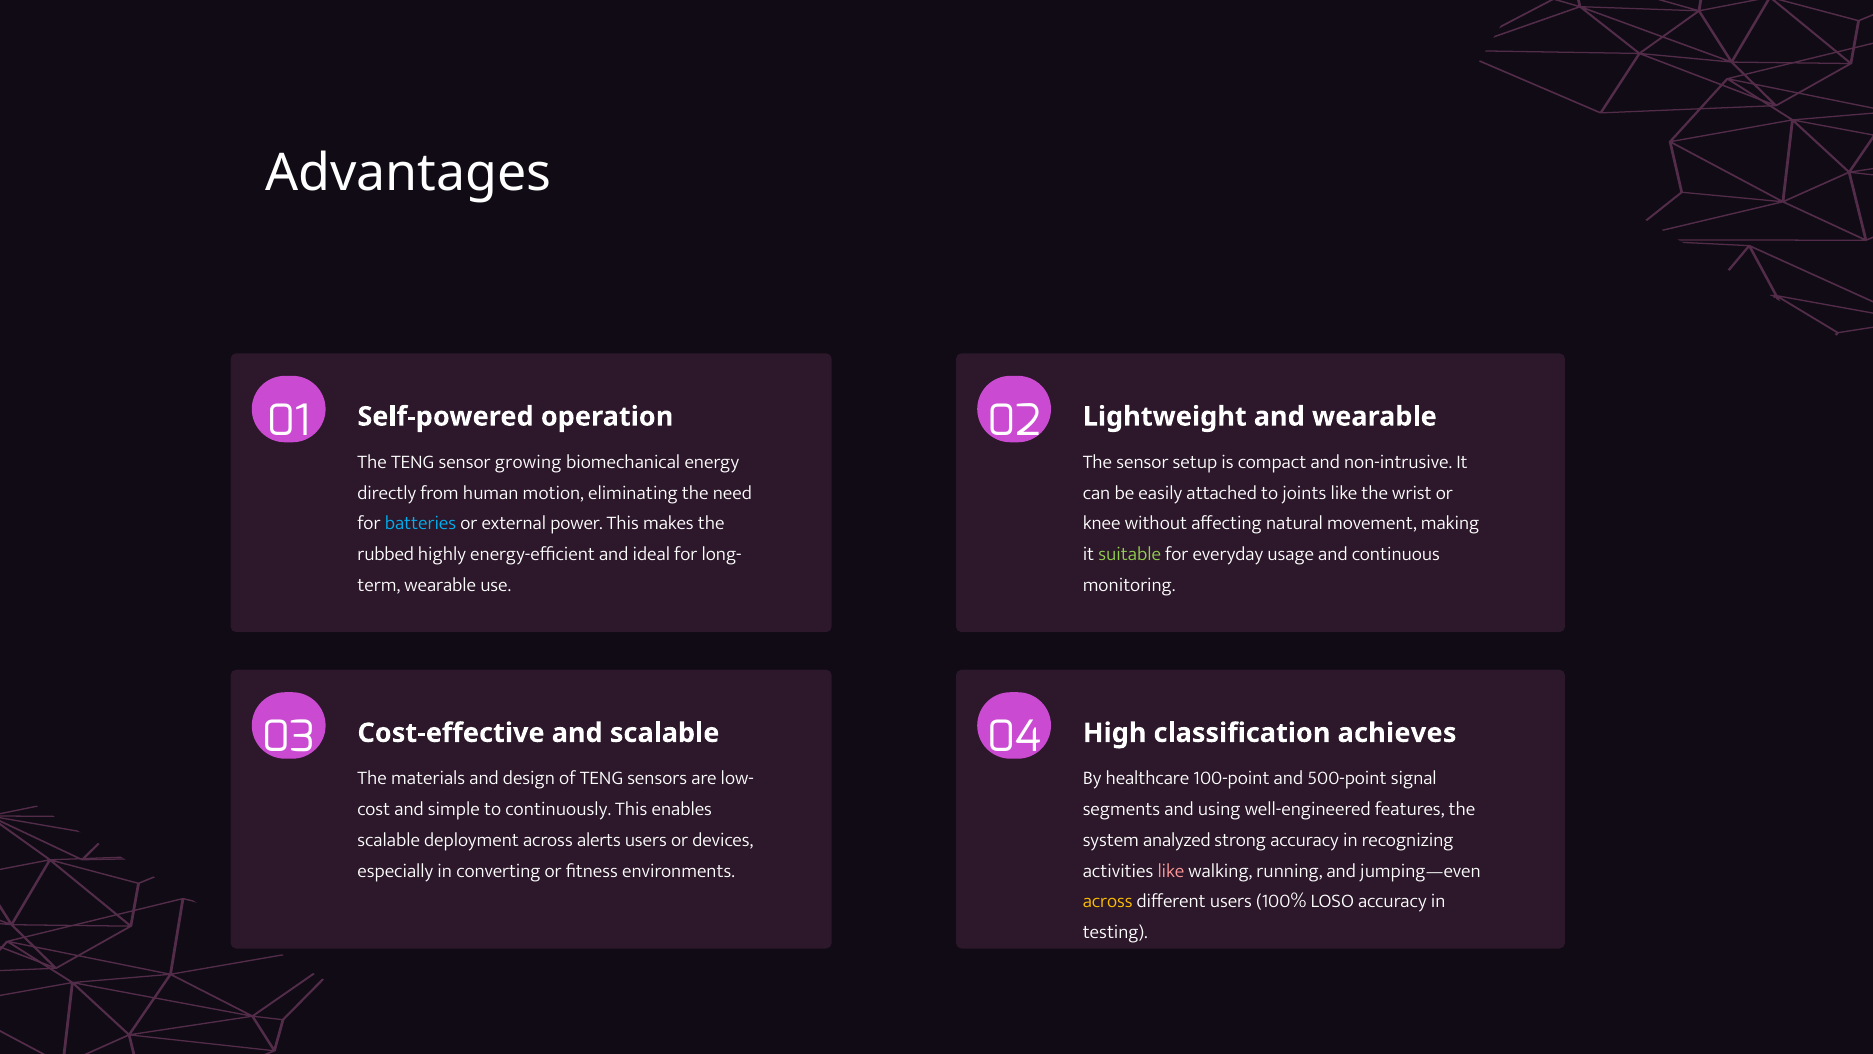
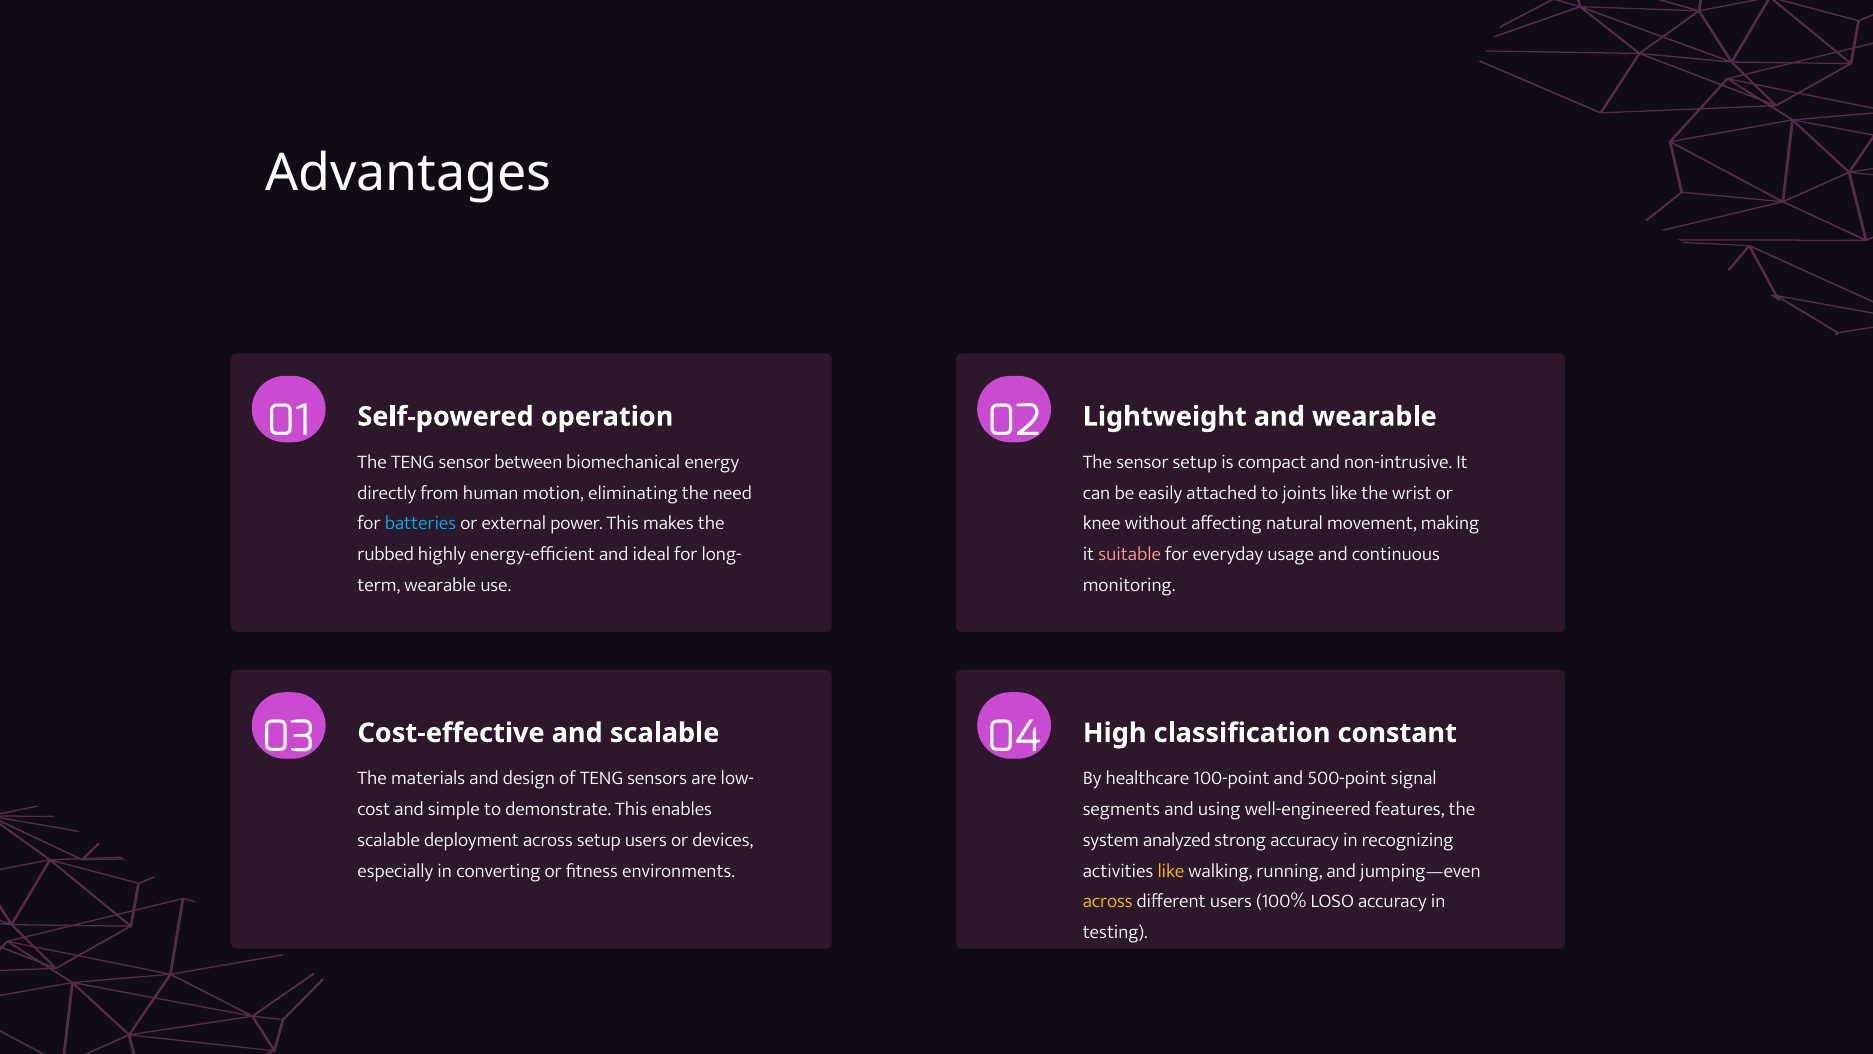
growing: growing -> between (528, 462)
suitable colour: light green -> pink (1130, 554)
achieves: achieves -> constant (1397, 733)
continuously: continuously -> demonstrate (558, 809)
across alerts: alerts -> setup (599, 840)
like colour: pink -> yellow (1171, 870)
